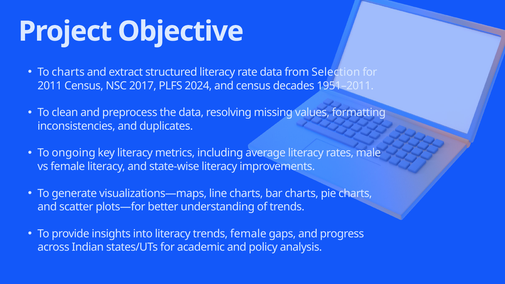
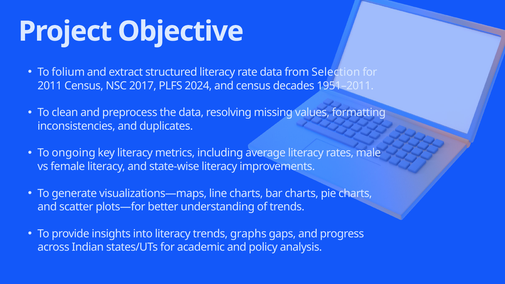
To charts: charts -> folium (68, 72)
trends female: female -> graphs (248, 234)
